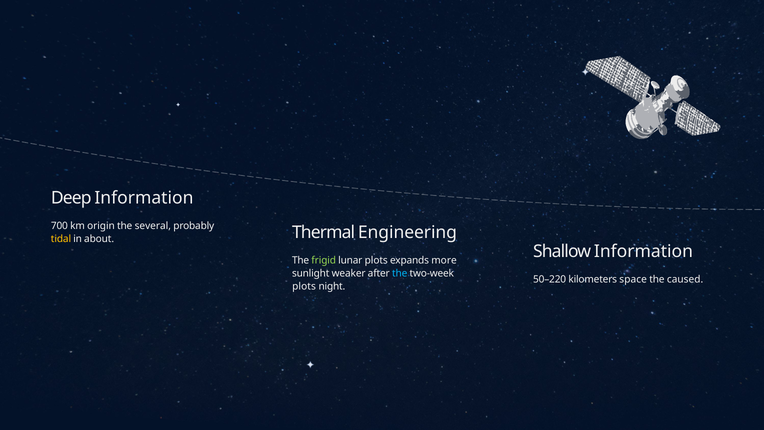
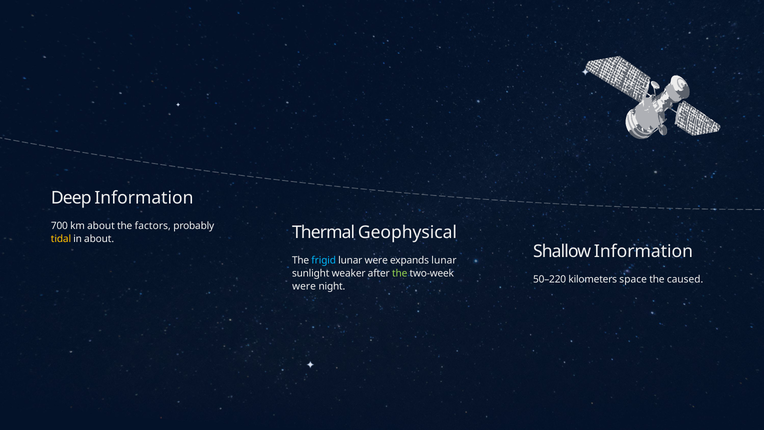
km origin: origin -> about (101, 226)
several: several -> factors (153, 226)
Engineering: Engineering -> Geophysical (407, 232)
frigid colour: light green -> light blue (324, 260)
lunar plots: plots -> were (376, 260)
expands more: more -> lunar (444, 260)
the colour: light blue -> light green (400, 273)
plots: plots -> were (304, 286)
